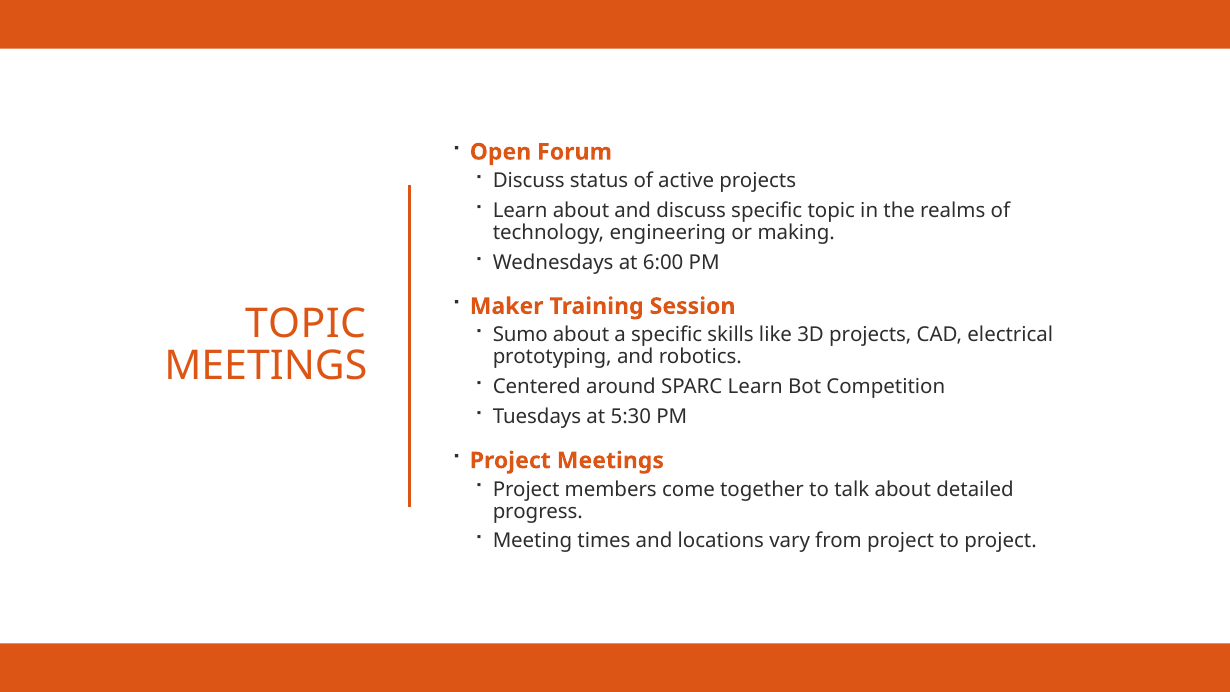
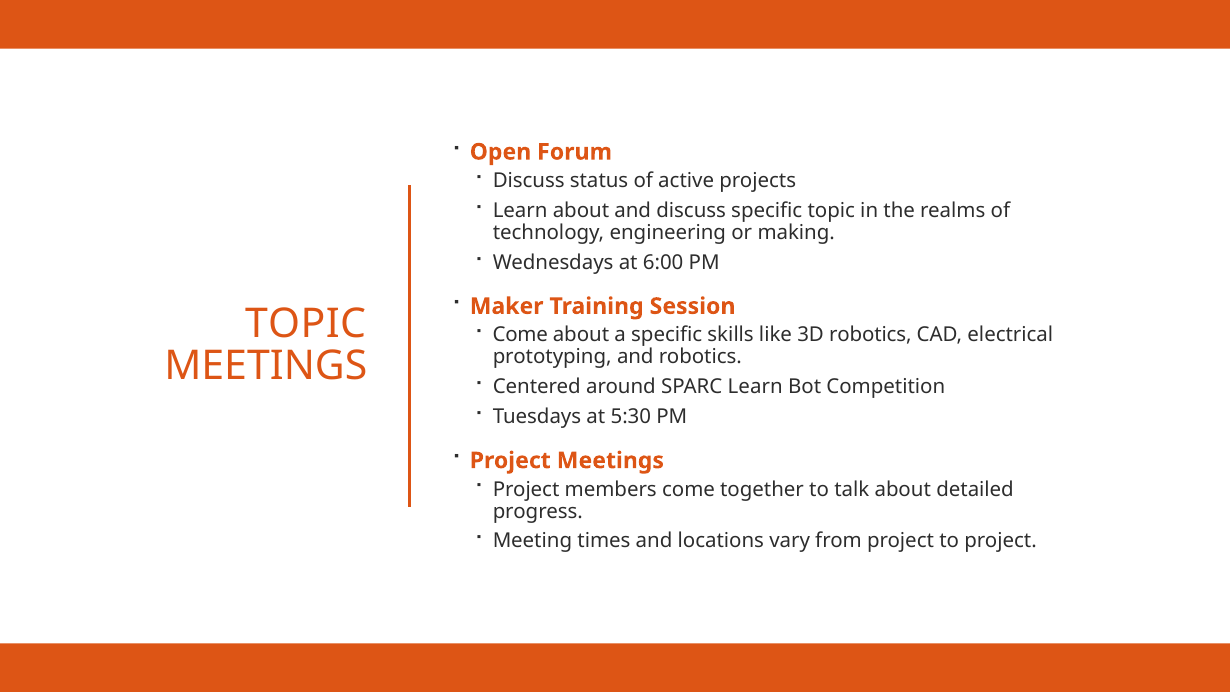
Sumo: Sumo -> Come (520, 335)
3D projects: projects -> robotics (870, 335)
